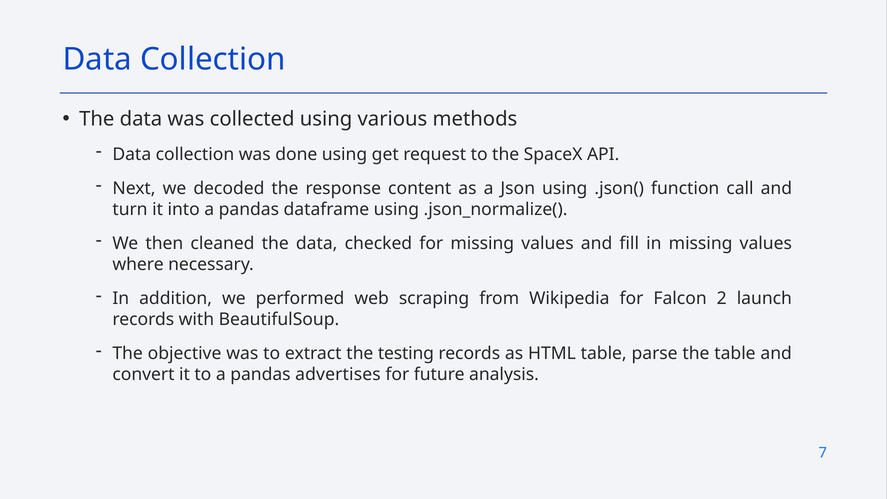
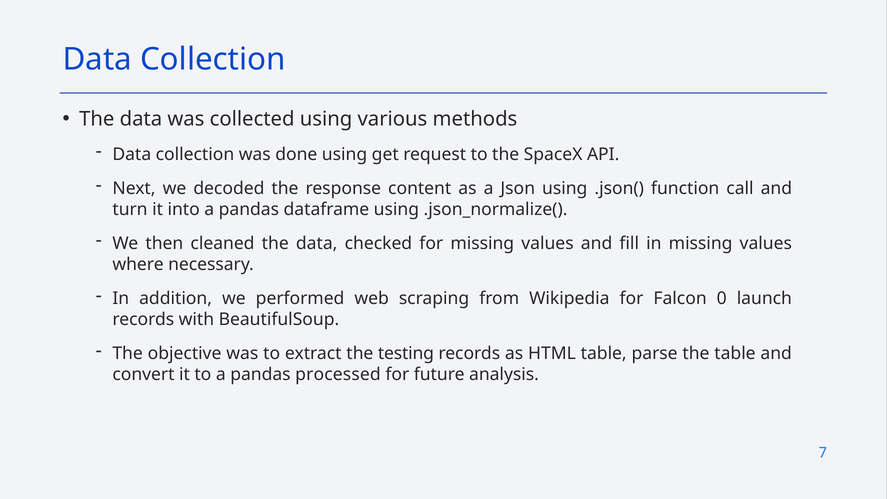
2: 2 -> 0 (722, 299)
advertises: advertises -> processed (338, 375)
